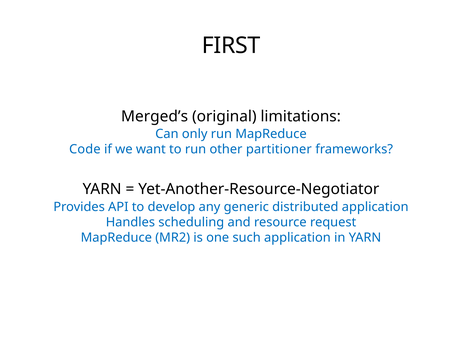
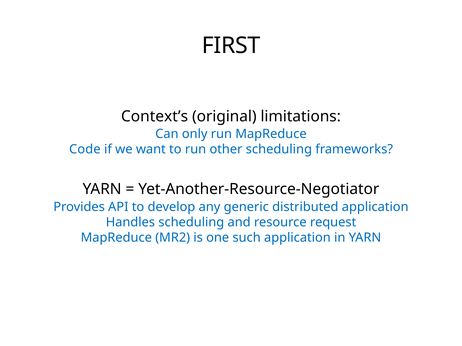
Merged’s: Merged’s -> Context’s (155, 117)
other partitioner: partitioner -> scheduling (279, 149)
